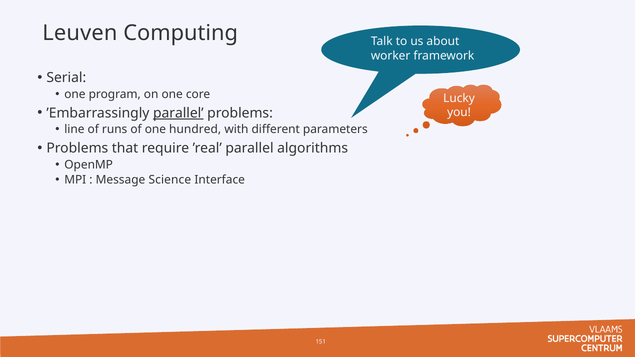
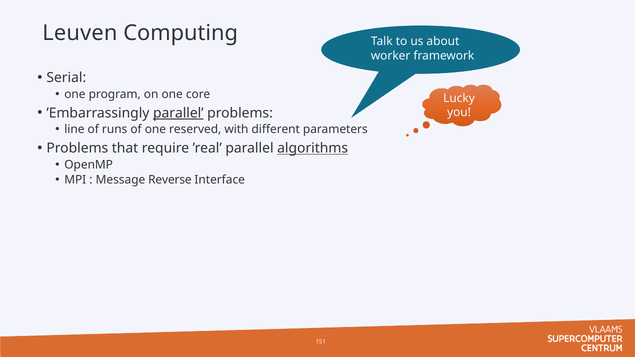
hundred: hundred -> reserved (195, 129)
algorithms underline: none -> present (313, 148)
Science: Science -> Reverse (170, 180)
